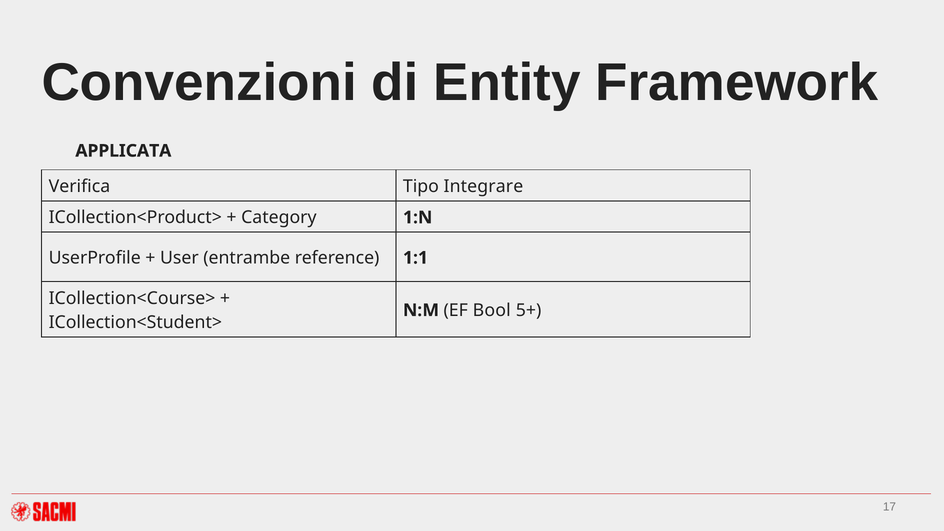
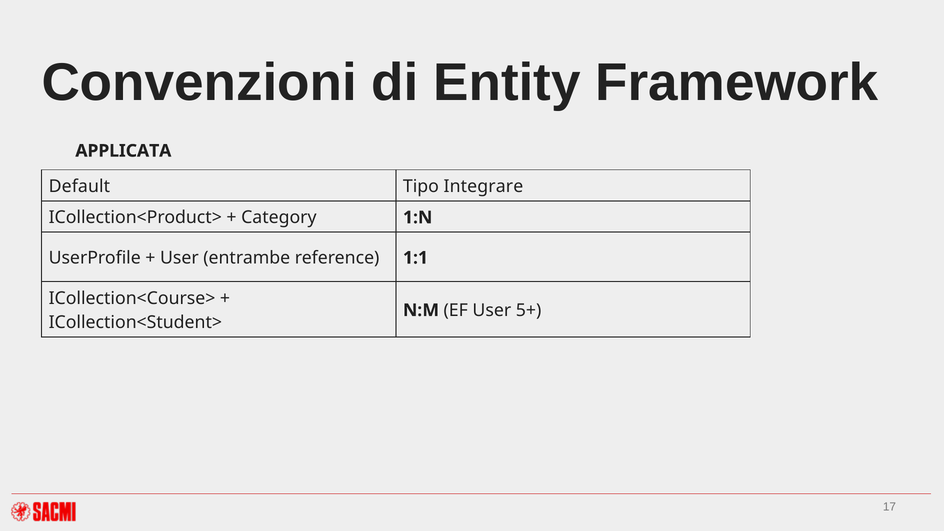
Verifica: Verifica -> Default (79, 186)
EF Bool: Bool -> User (492, 310)
